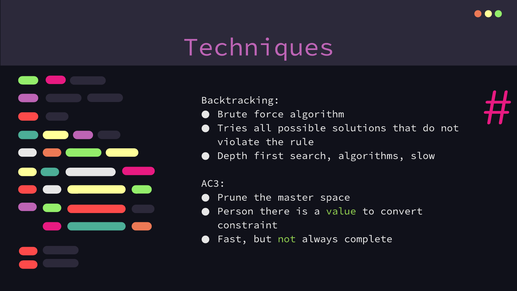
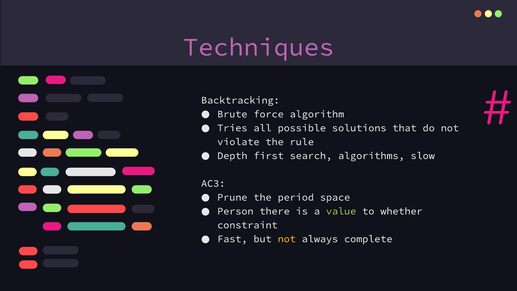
master: master -> period (296, 197)
convert: convert -> whether (402, 211)
not colour: light green -> yellow (287, 239)
